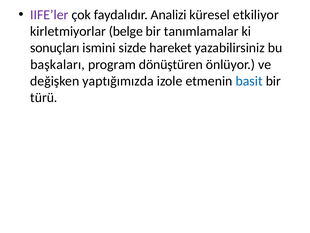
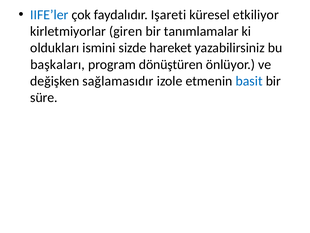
IIFE’ler colour: purple -> blue (49, 15)
Analizi: Analizi -> Işareti (169, 15)
belge: belge -> giren (126, 31)
sonuçları: sonuçları -> oldukları (55, 48)
yaptığımızda: yaptığımızda -> sağlamasıdır (118, 81)
türü: türü -> süre (44, 97)
